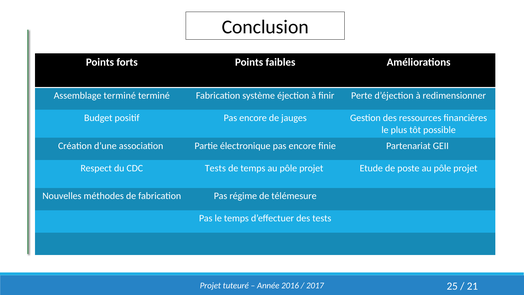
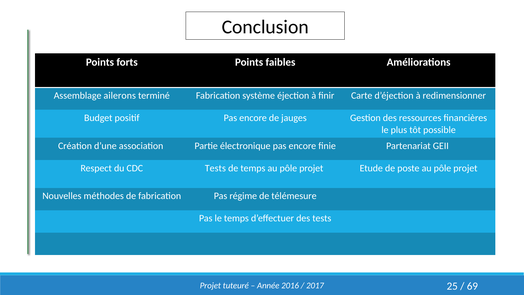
Assemblage terminé: terminé -> ailerons (120, 95)
Perte: Perte -> Carte (362, 95)
21: 21 -> 69 (472, 286)
